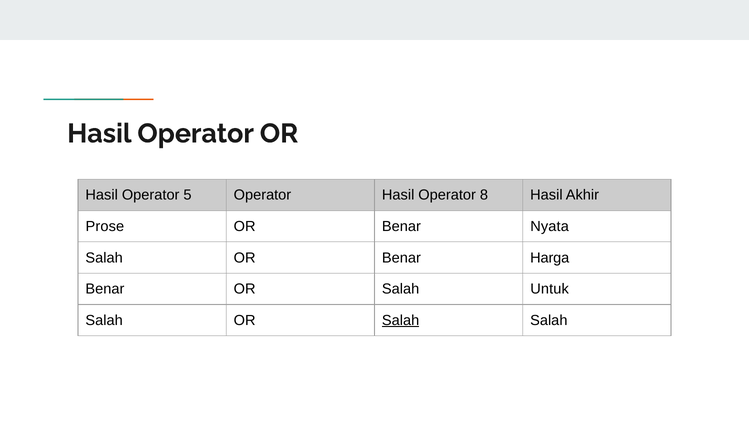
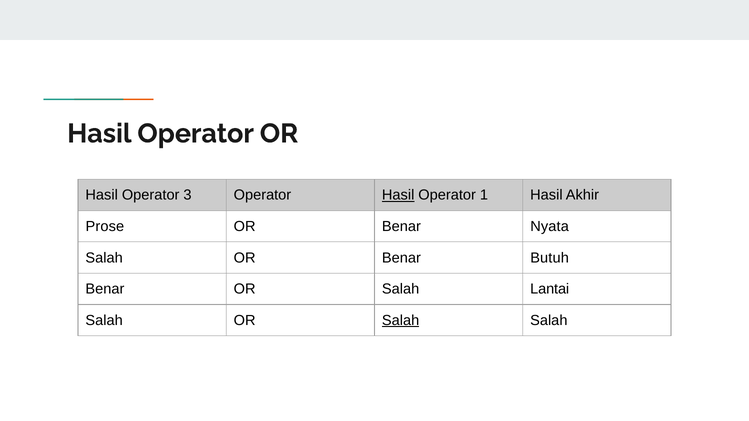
5: 5 -> 3 (187, 195)
Hasil underline: none -> present (398, 195)
8: 8 -> 1 (484, 195)
Harga: Harga -> Butuh (550, 258)
Untuk: Untuk -> Lantai (550, 289)
